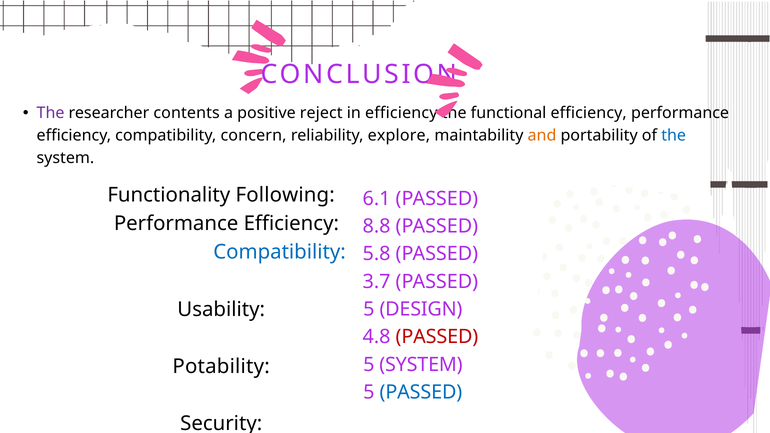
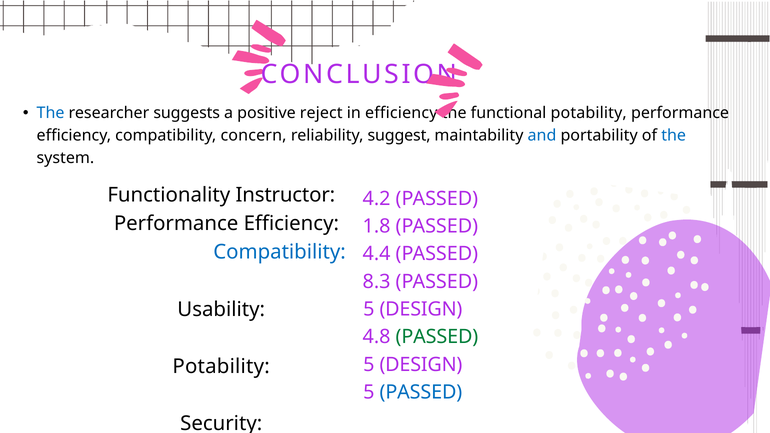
The colour: purple -> blue (51, 113)
contents: contents -> suggests (187, 113)
functional efficiency: efficiency -> potability (589, 113)
explore: explore -> suggest (399, 136)
and colour: orange -> blue (542, 136)
Following: Following -> Instructor (285, 195)
6.1: 6.1 -> 4.2 (377, 199)
8.8: 8.8 -> 1.8 (377, 226)
5.8: 5.8 -> 4.4 (377, 254)
3.7: 3.7 -> 8.3 (377, 282)
PASSED colour: red -> green (437, 337)
SYSTEM: SYSTEM -> DESIGN (421, 365)
